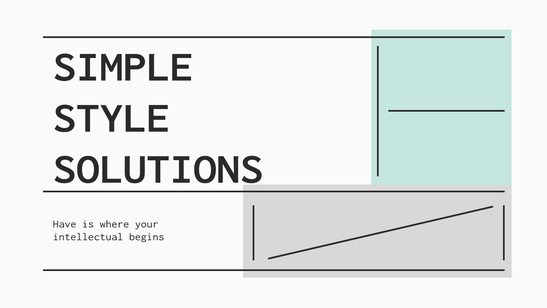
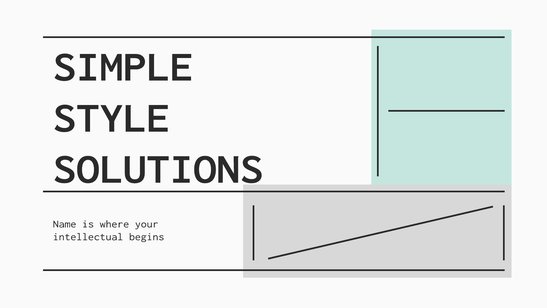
Have: Have -> Name (65, 224)
